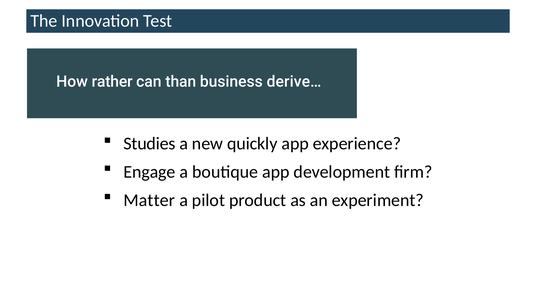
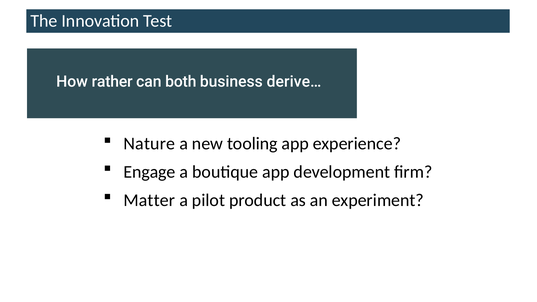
than: than -> both (181, 82)
Studies: Studies -> Nature (149, 144)
quickly: quickly -> tooling (252, 144)
